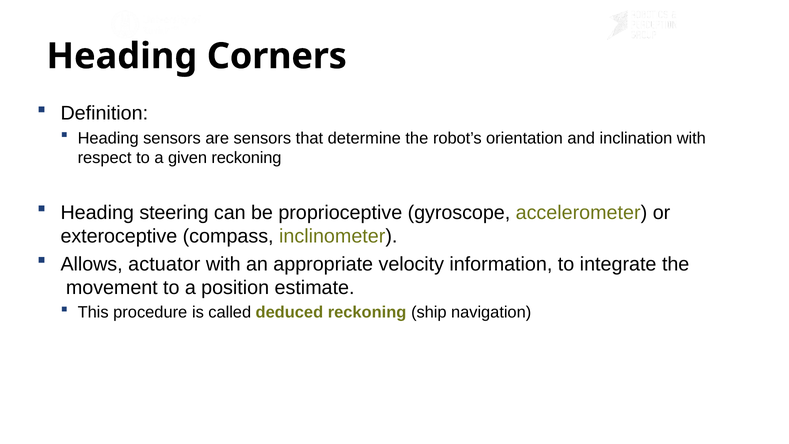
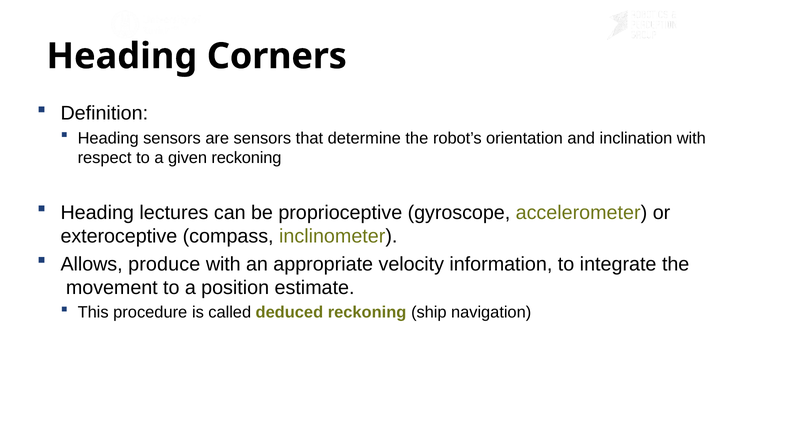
steering: steering -> lectures (174, 213)
actuator: actuator -> produce (164, 264)
